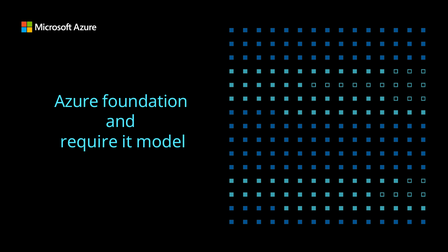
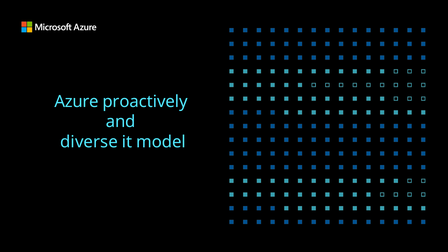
foundation: foundation -> proactively (145, 102)
require: require -> diverse (89, 142)
